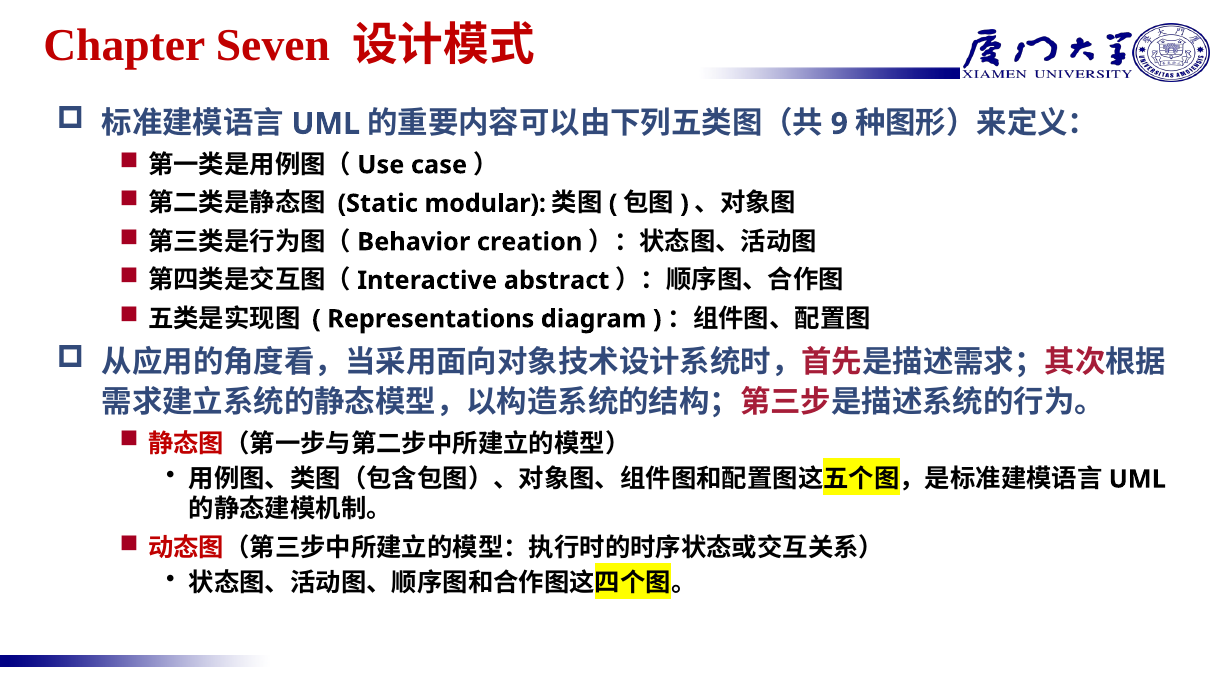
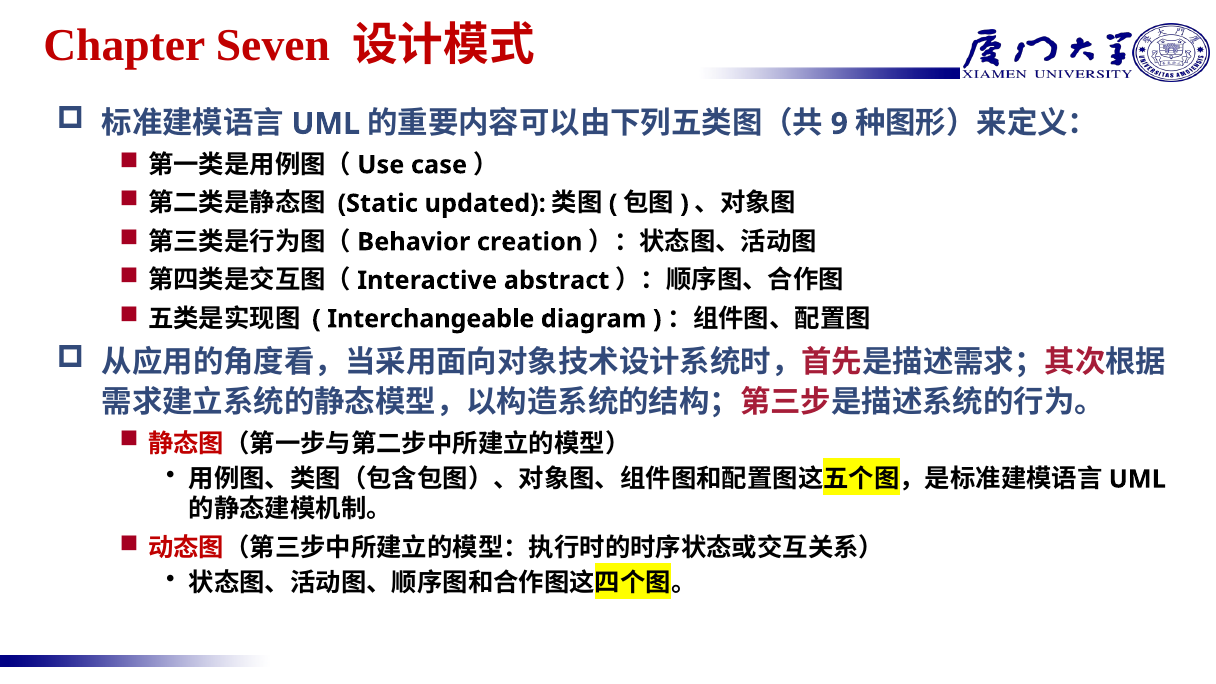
modular: modular -> updated (485, 203)
Representations: Representations -> Interchangeable (431, 319)
